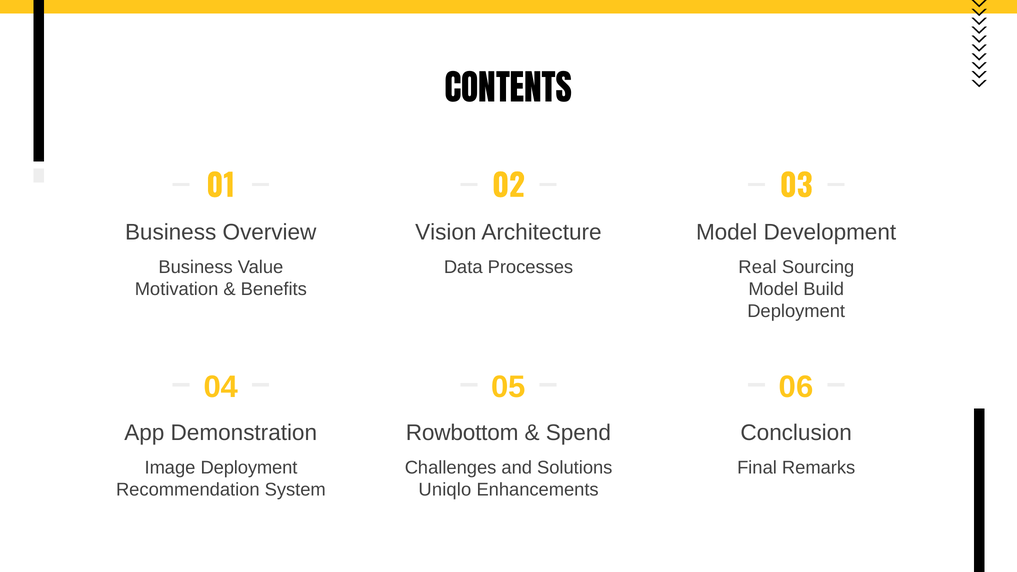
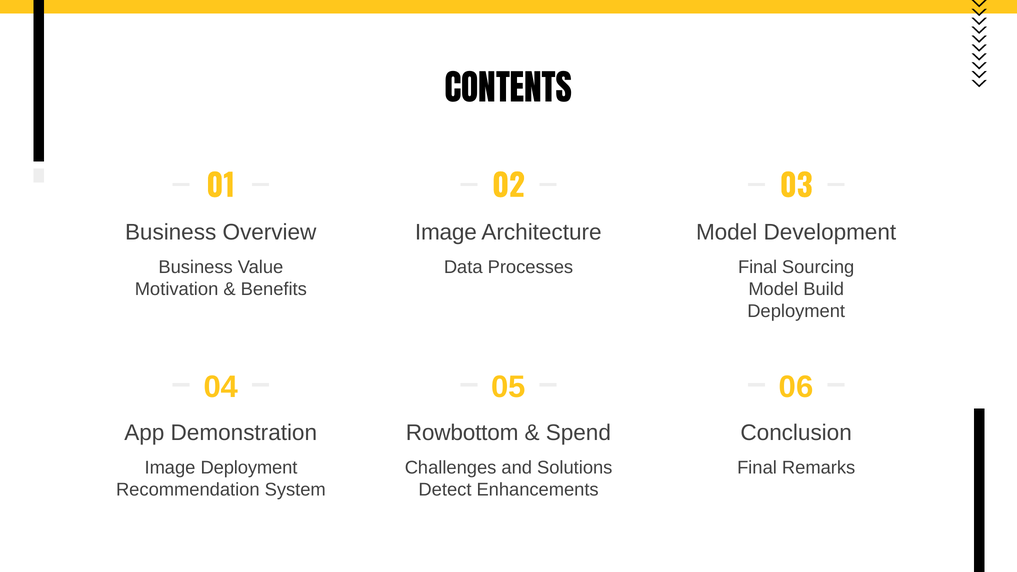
Vision: Vision -> Image (446, 232)
Real: Real -> Final (758, 267)
Uniqlo: Uniqlo -> Detect (445, 490)
